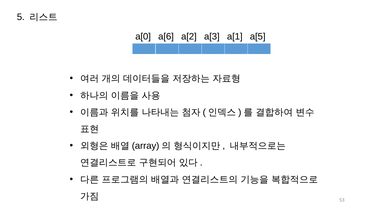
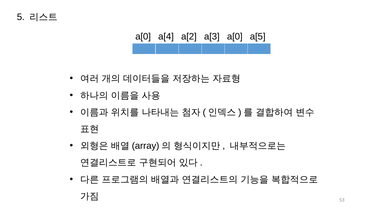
a[6: a[6 -> a[4 (166, 37)
a[3 a[1: a[1 -> a[0 (235, 37)
